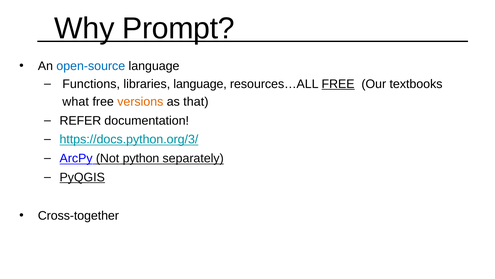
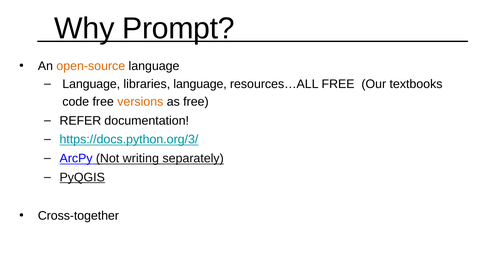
open-source colour: blue -> orange (91, 66)
Functions: Functions -> Language (91, 84)
FREE underline: present -> none (338, 84)
what: what -> code (76, 102)
as that: that -> free (196, 102)
python: python -> writing (141, 158)
